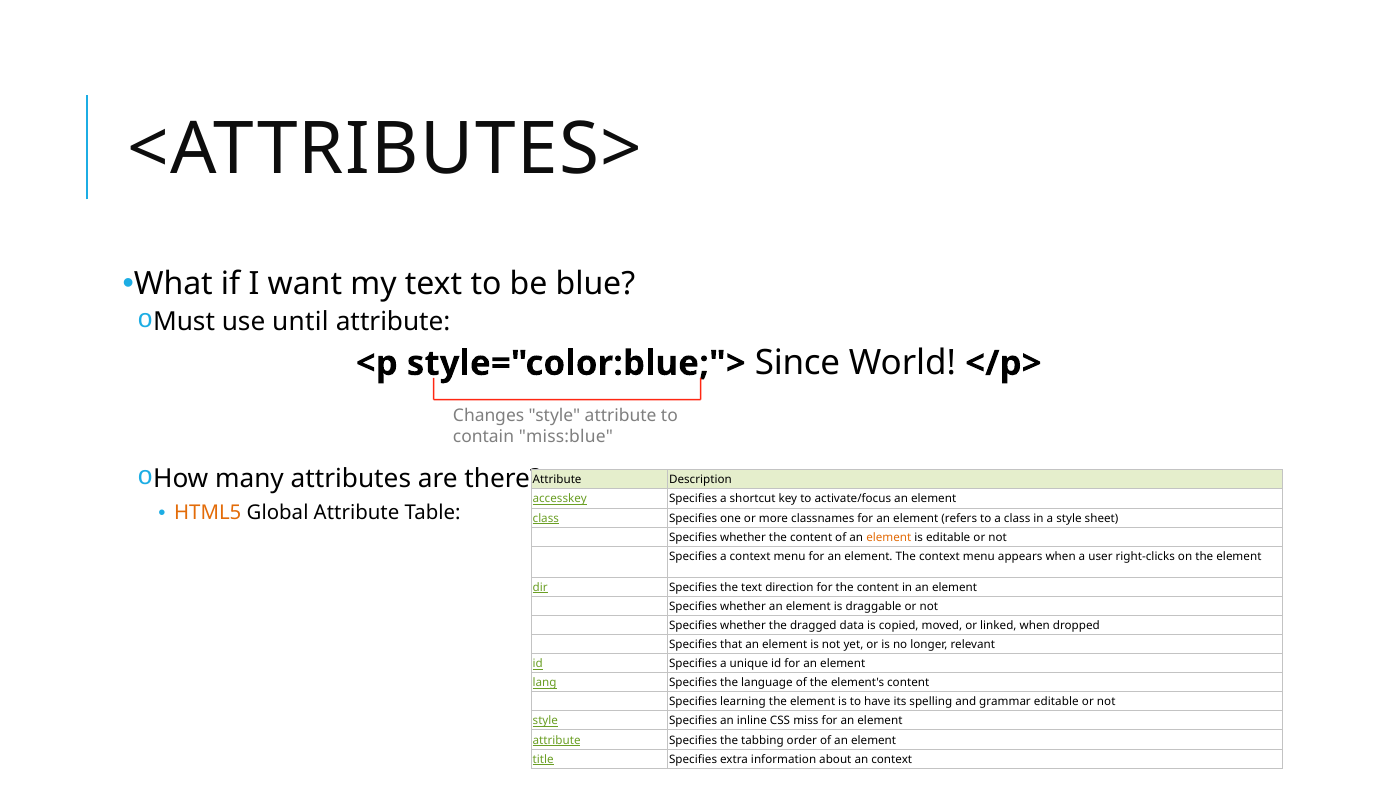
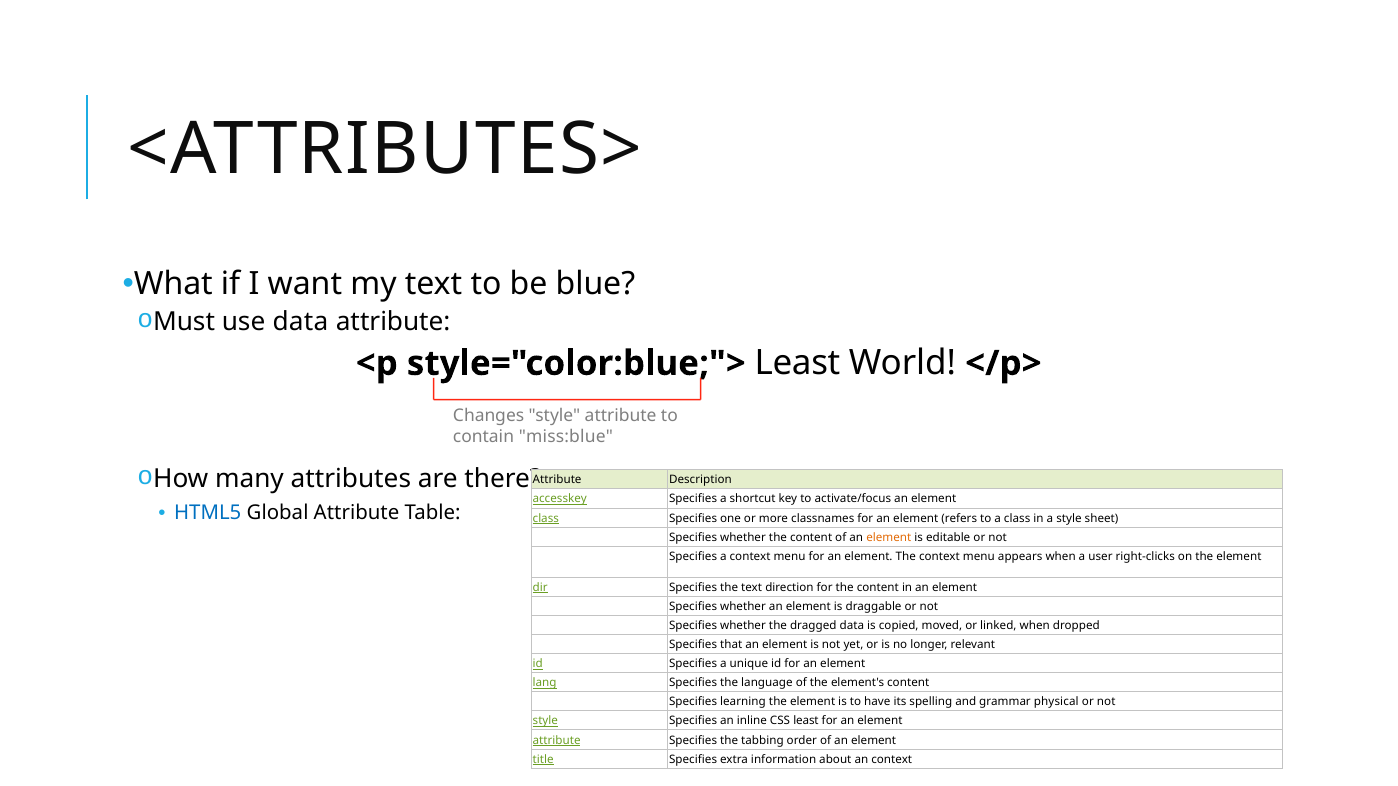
use until: until -> data (300, 322)
style="color:blue;"> Since: Since -> Least (797, 364)
HTML5 colour: orange -> blue (208, 513)
grammar editable: editable -> physical (1056, 702)
CSS miss: miss -> least (806, 721)
